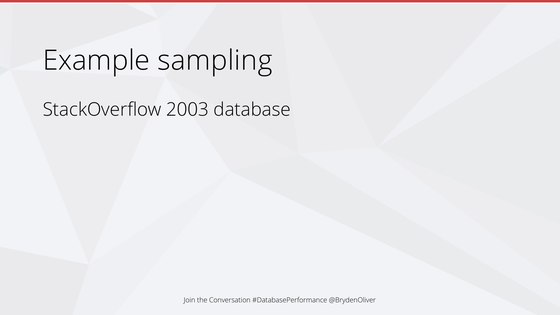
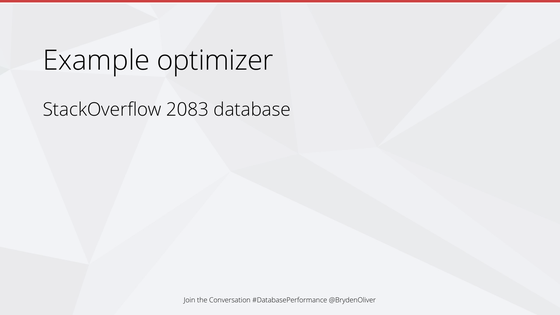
sampling: sampling -> optimizer (215, 61)
2003: 2003 -> 2083 (187, 110)
